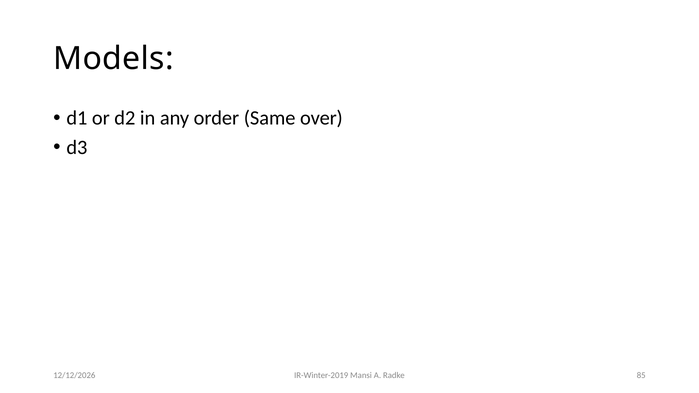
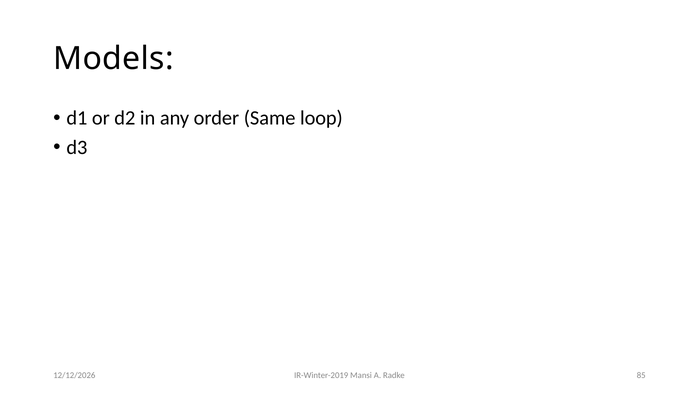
over: over -> loop (321, 118)
